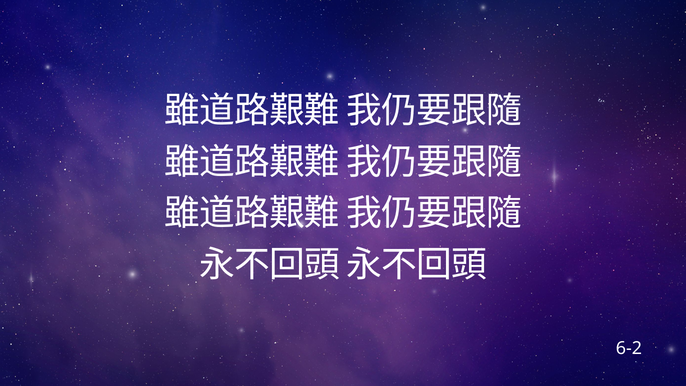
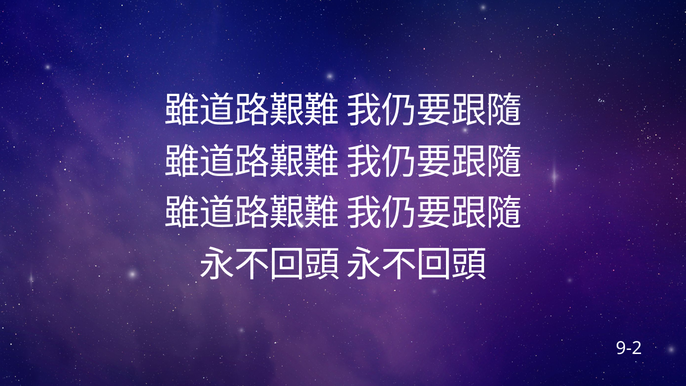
6-2: 6-2 -> 9-2 (629, 348)
